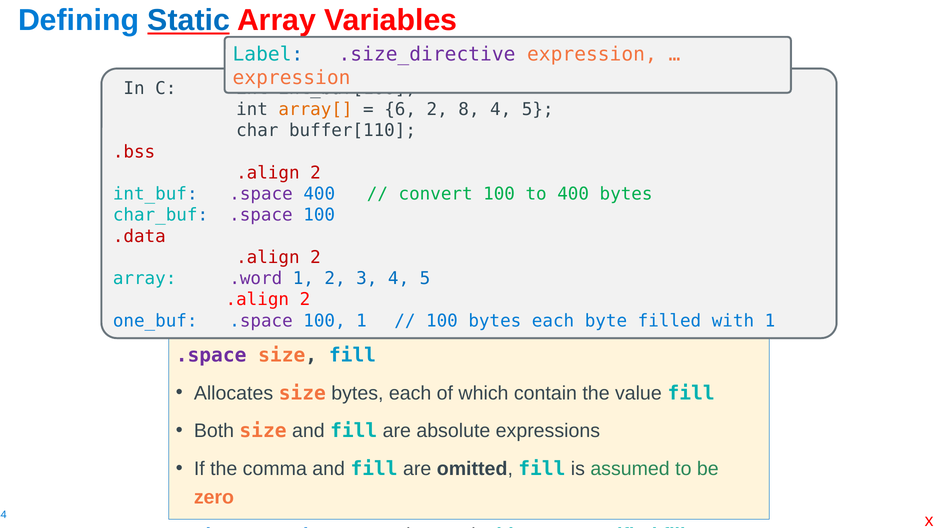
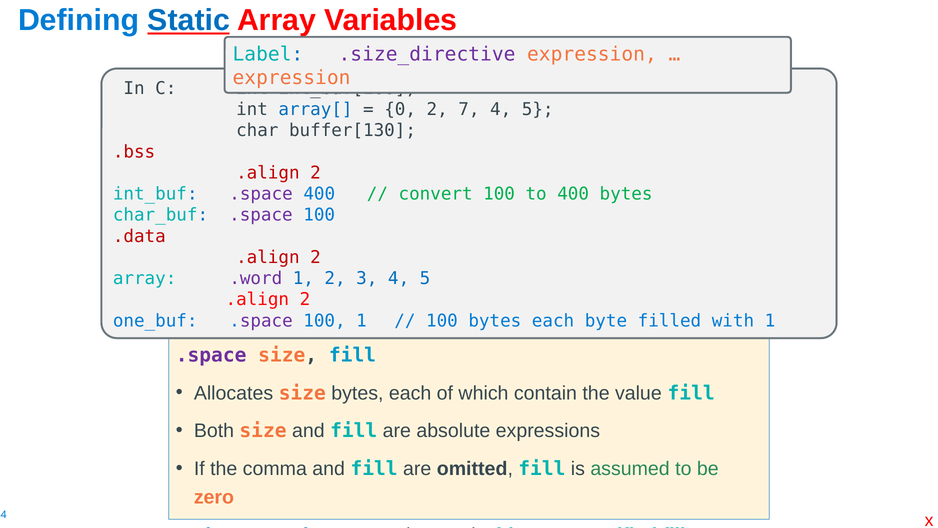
array[ colour: orange -> blue (316, 109)
6: 6 -> 0 (400, 109)
8: 8 -> 7 (469, 109)
buffer[110: buffer[110 -> buffer[130 (353, 131)
